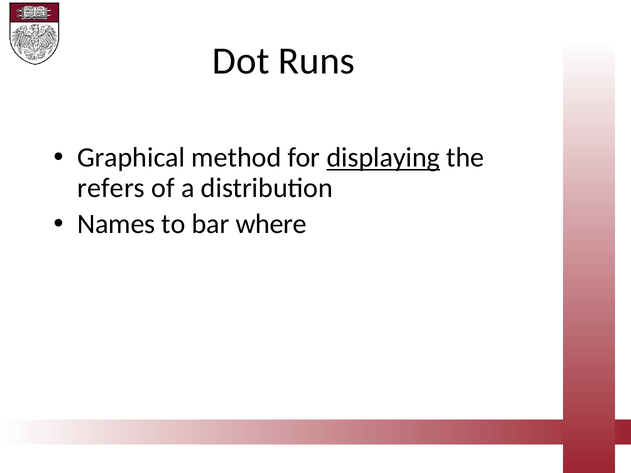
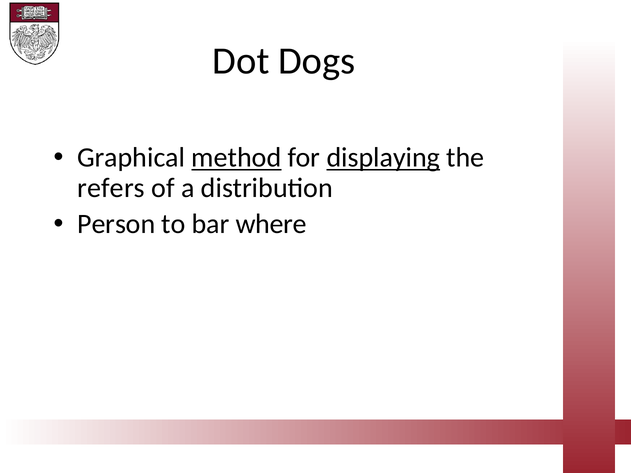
Runs: Runs -> Dogs (317, 61)
method underline: none -> present (236, 158)
Names: Names -> Person (116, 224)
